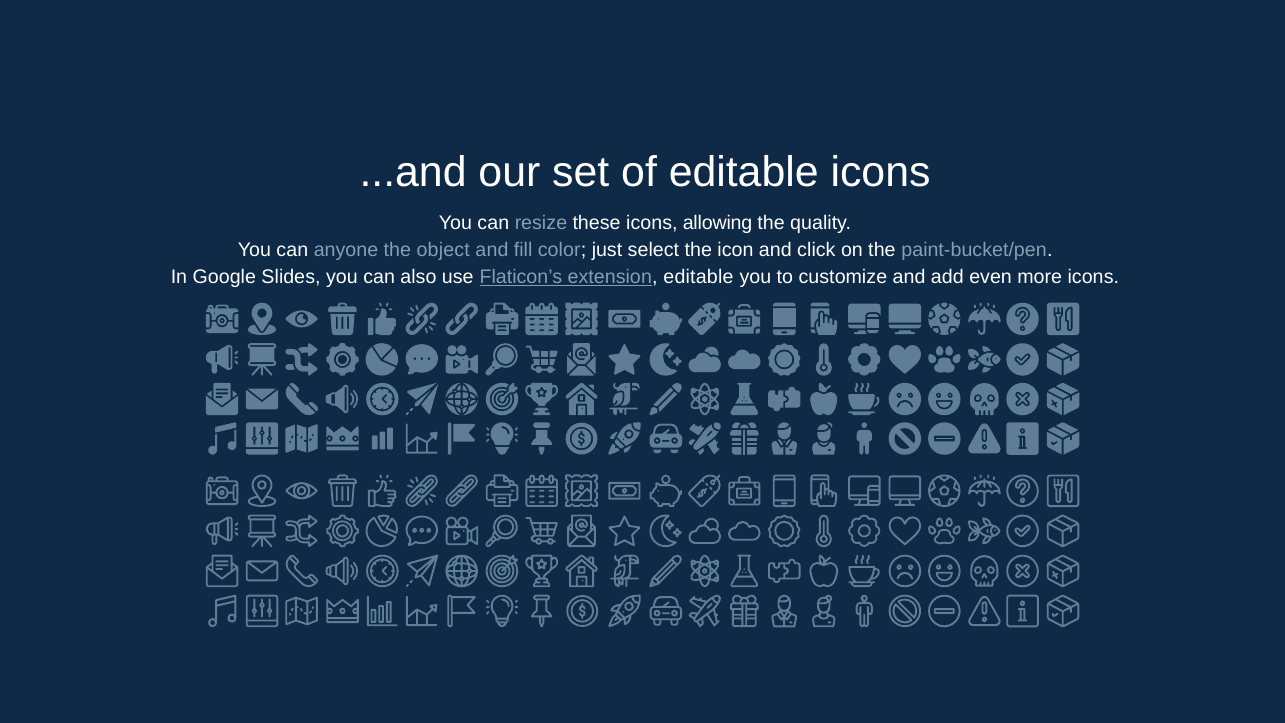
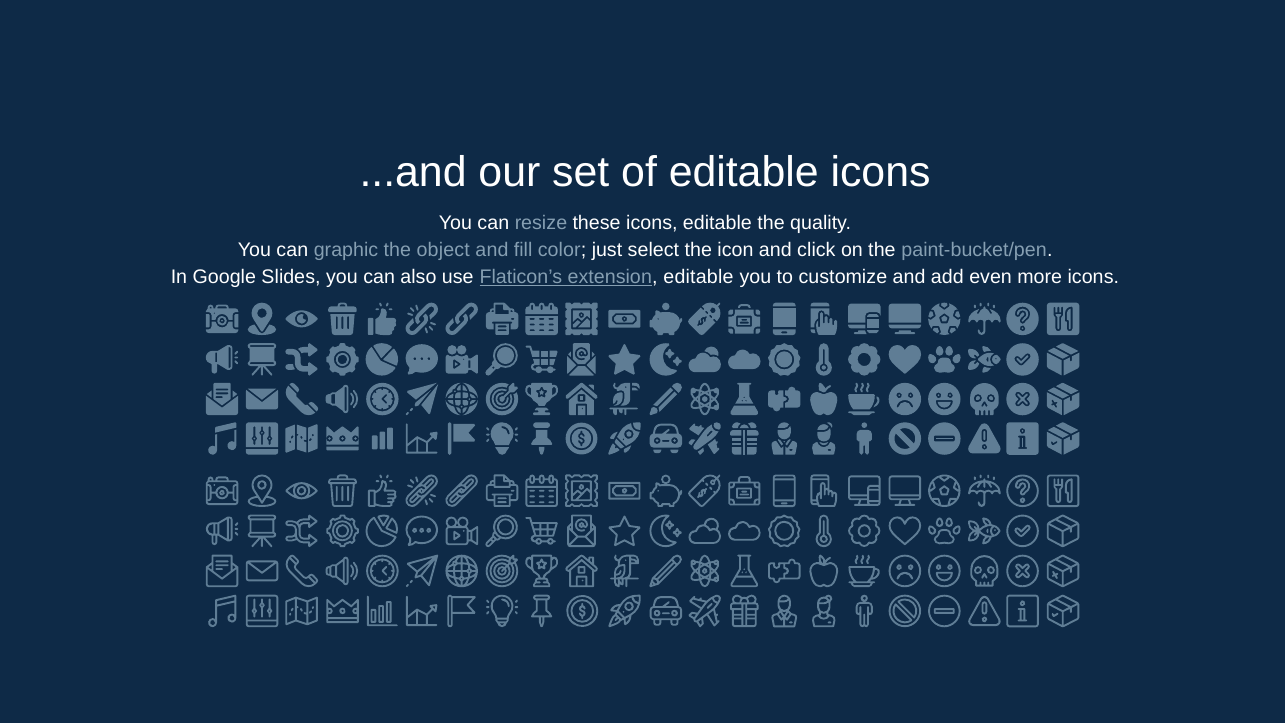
icons allowing: allowing -> editable (717, 223)
anyone: anyone -> graphic (346, 250)
